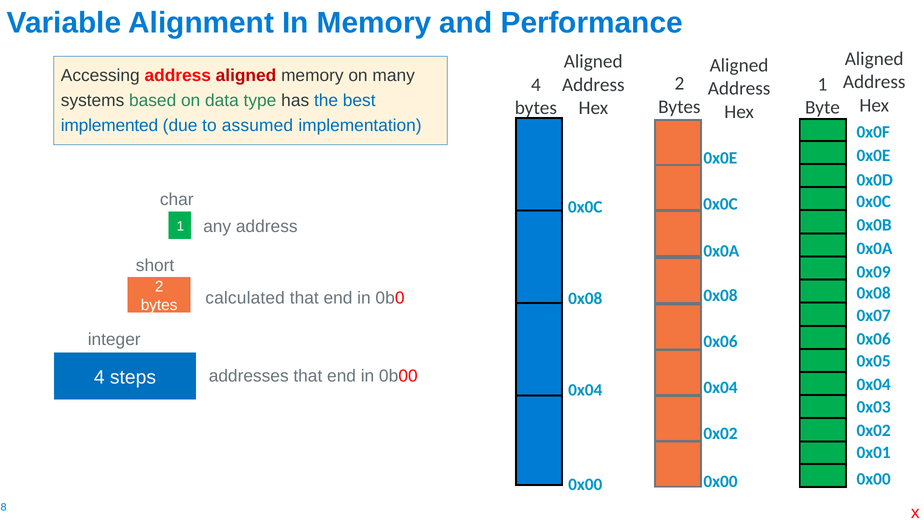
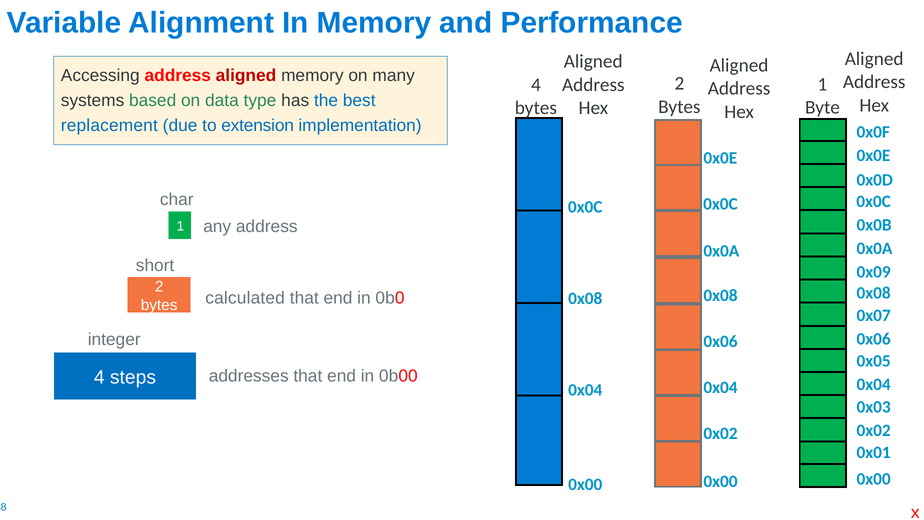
implemented: implemented -> replacement (109, 125)
assumed: assumed -> extension (258, 125)
